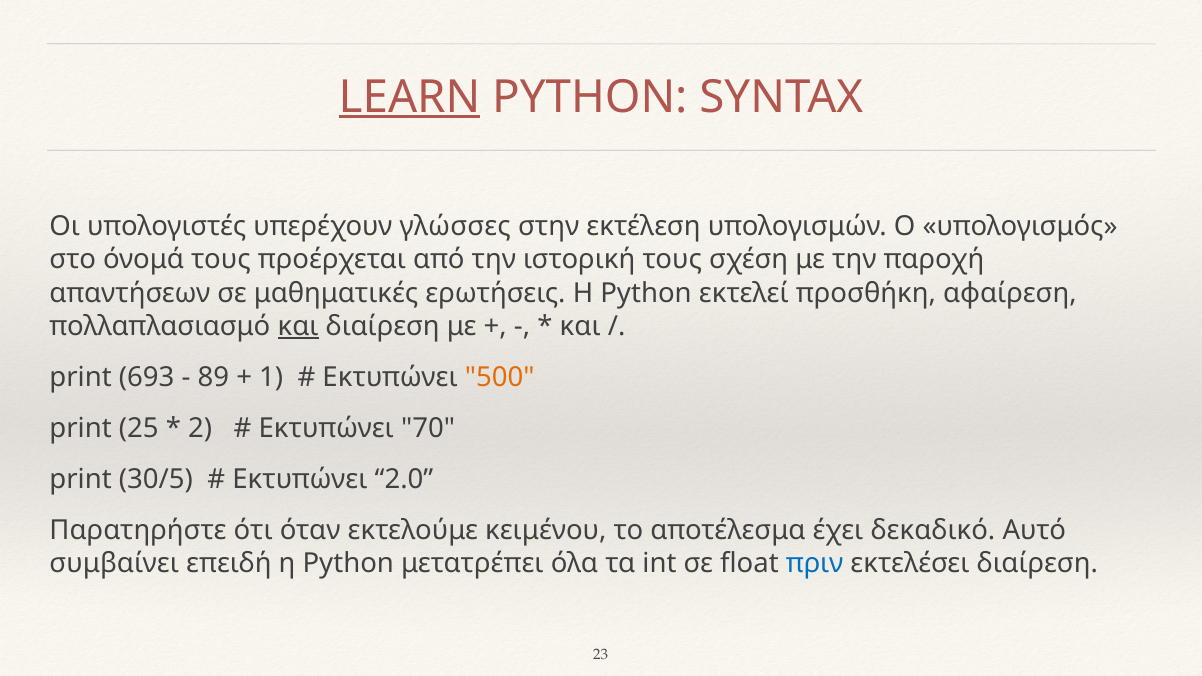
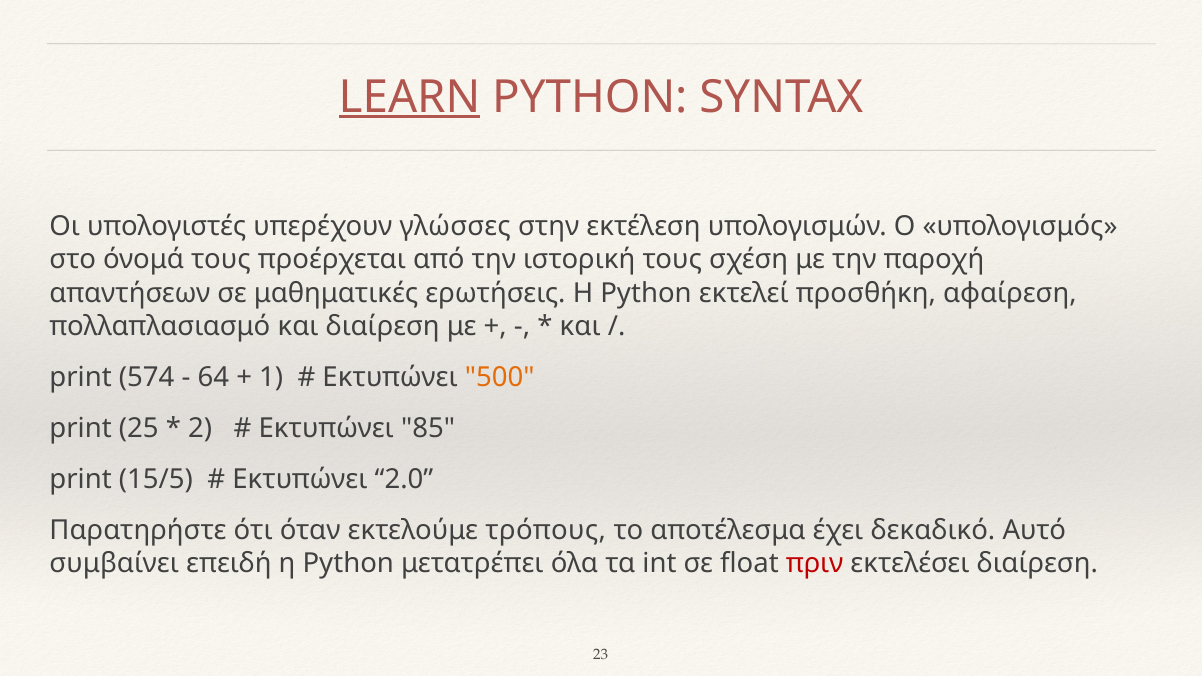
και underline: present -> none (298, 326)
693: 693 -> 574 (147, 377)
89: 89 -> 64 (213, 377)
70: 70 -> 85 (428, 428)
30/5: 30/5 -> 15/5 (156, 480)
κειμένου: κειμένου -> τρόπους (546, 531)
πριν colour: blue -> red (815, 564)
